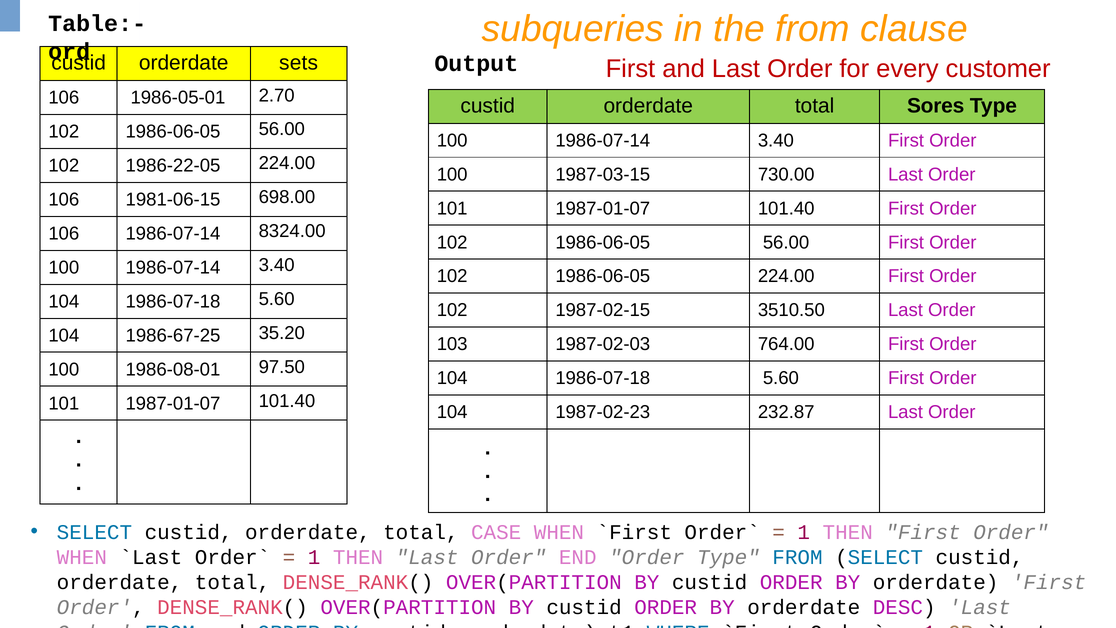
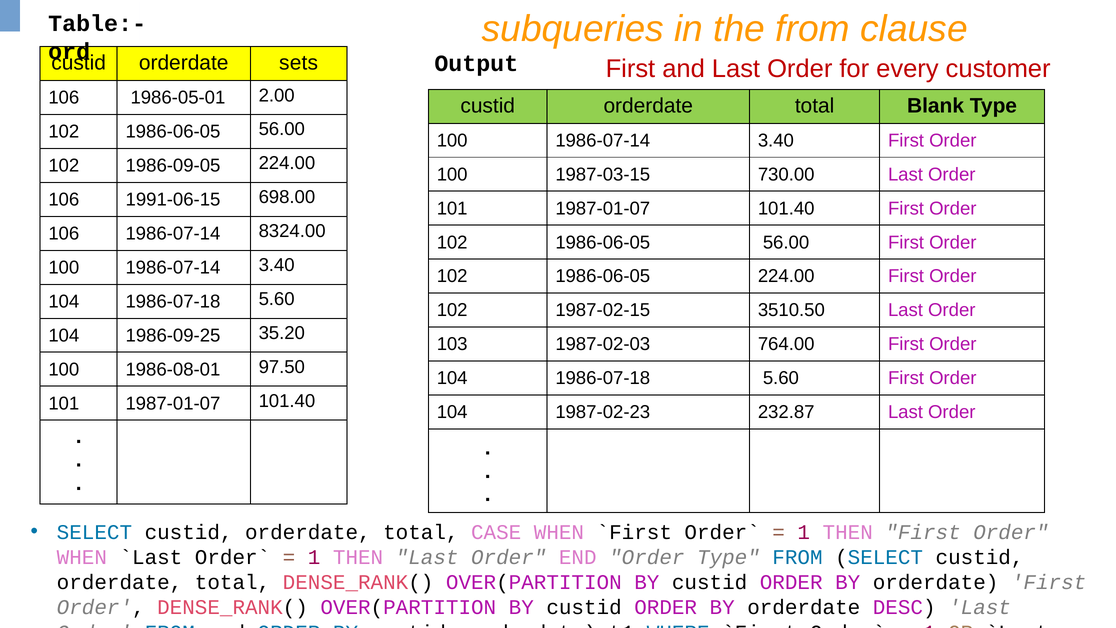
2.70: 2.70 -> 2.00 (277, 95)
Sores: Sores -> Blank (936, 106)
1986-22-05: 1986-22-05 -> 1986-09-05 (173, 166)
1981-06-15: 1981-06-15 -> 1991-06-15 (173, 200)
1986-67-25: 1986-67-25 -> 1986-09-25 (173, 335)
